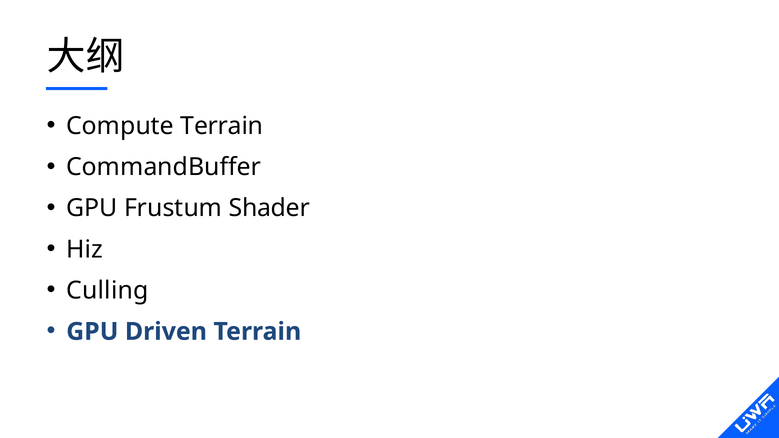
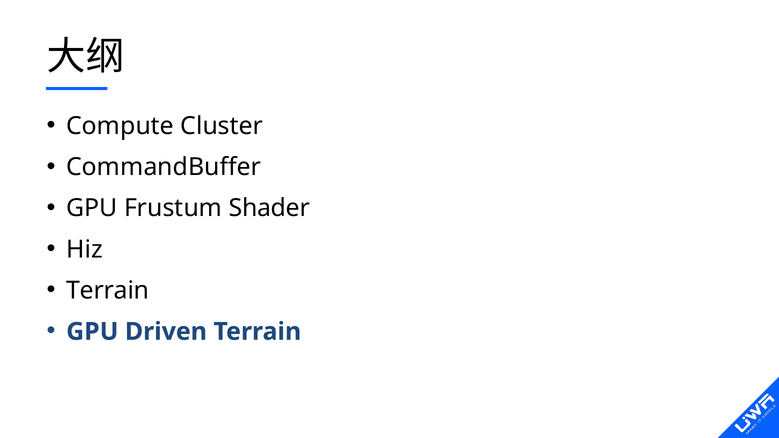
Compute Terrain: Terrain -> Cluster (222, 126)
Culling: Culling -> Terrain (108, 291)
